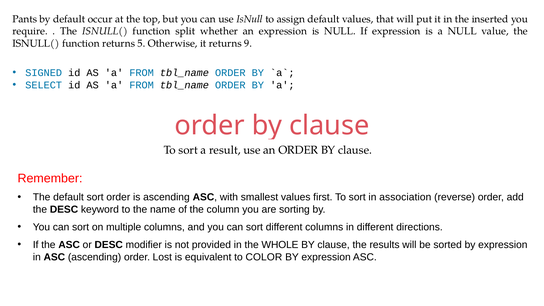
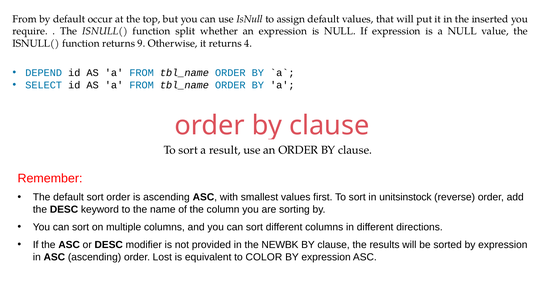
Pants: Pants -> From (25, 19)
5: 5 -> 9 (141, 44)
9: 9 -> 4 (248, 44)
SIGNED: SIGNED -> DEPEND (44, 73)
association: association -> unitsinstock (405, 197)
WHOLE: WHOLE -> NEWBK (280, 245)
